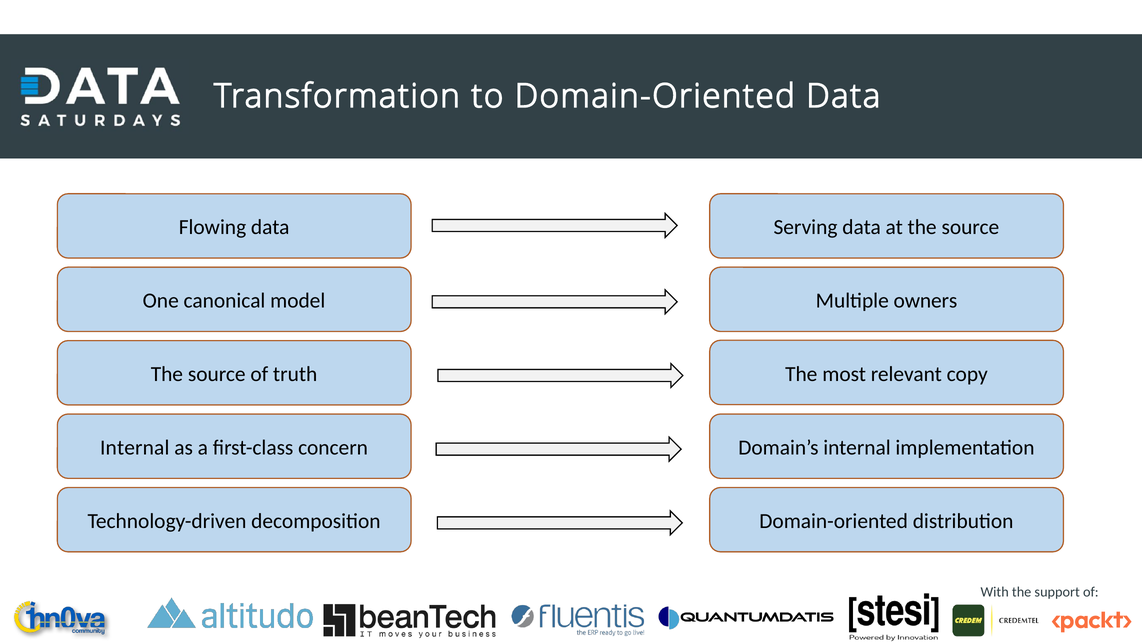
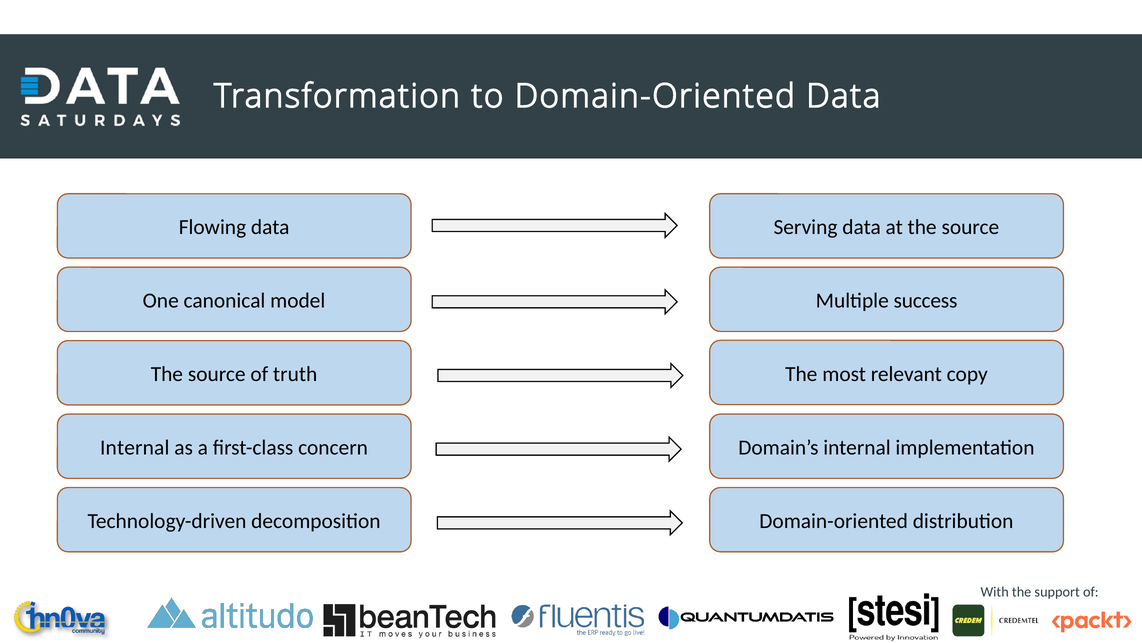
owners: owners -> success (925, 301)
